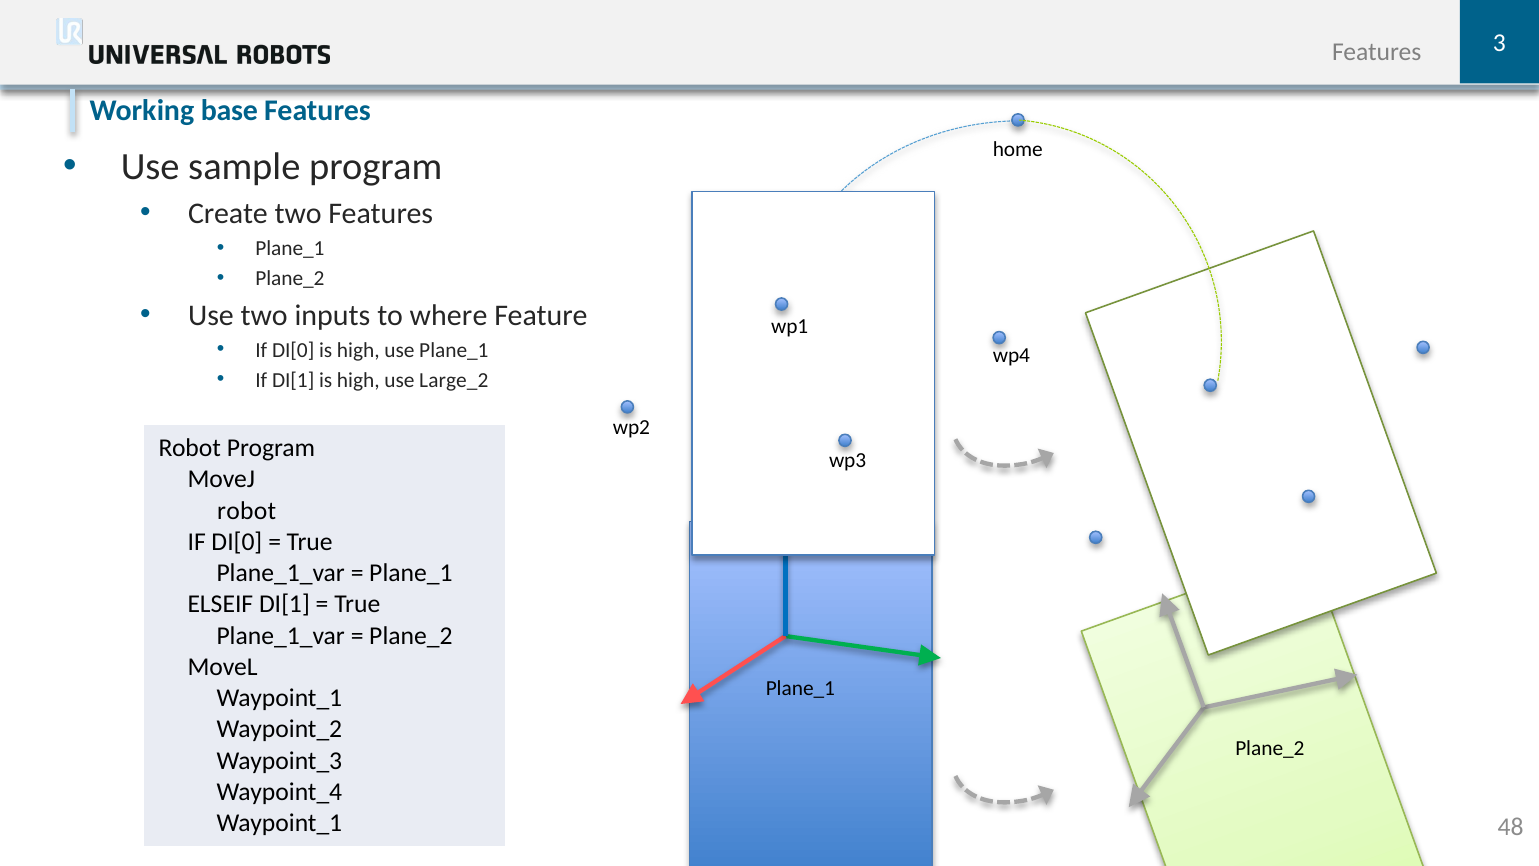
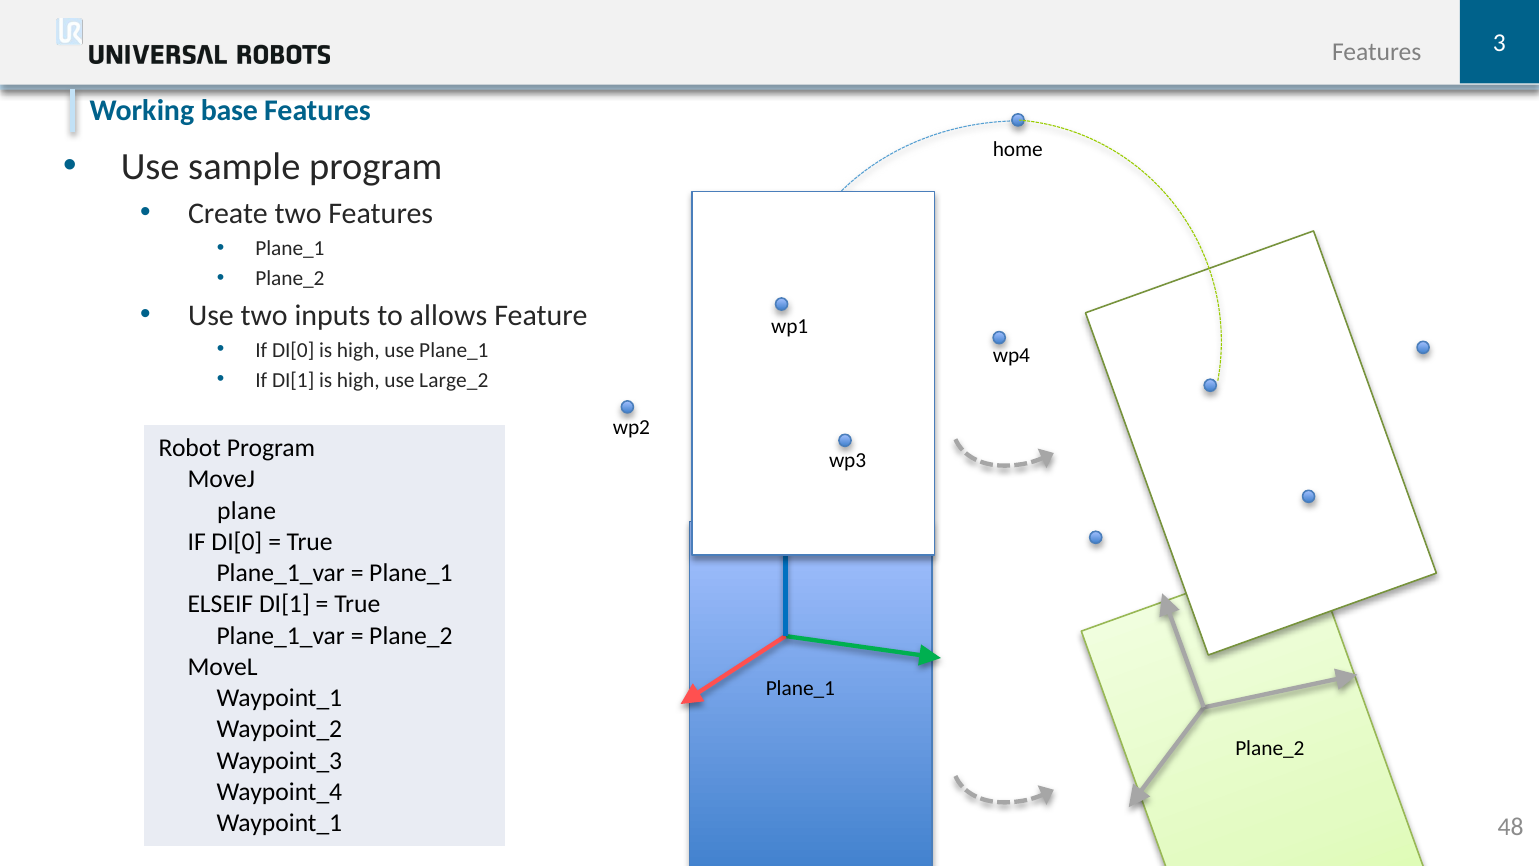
where: where -> allows (448, 315)
robot: robot -> plane (247, 510)
